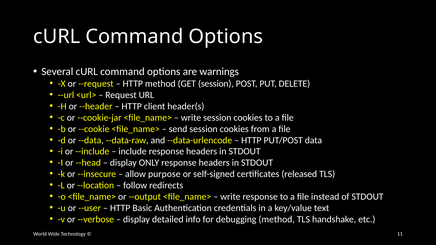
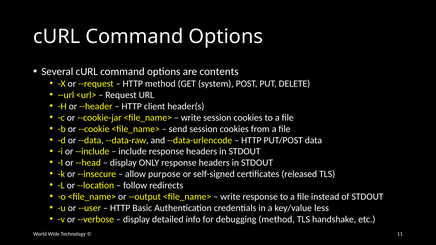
warnings: warnings -> contents (219, 72)
GET session: session -> system (216, 84)
text: text -> less (322, 208)
